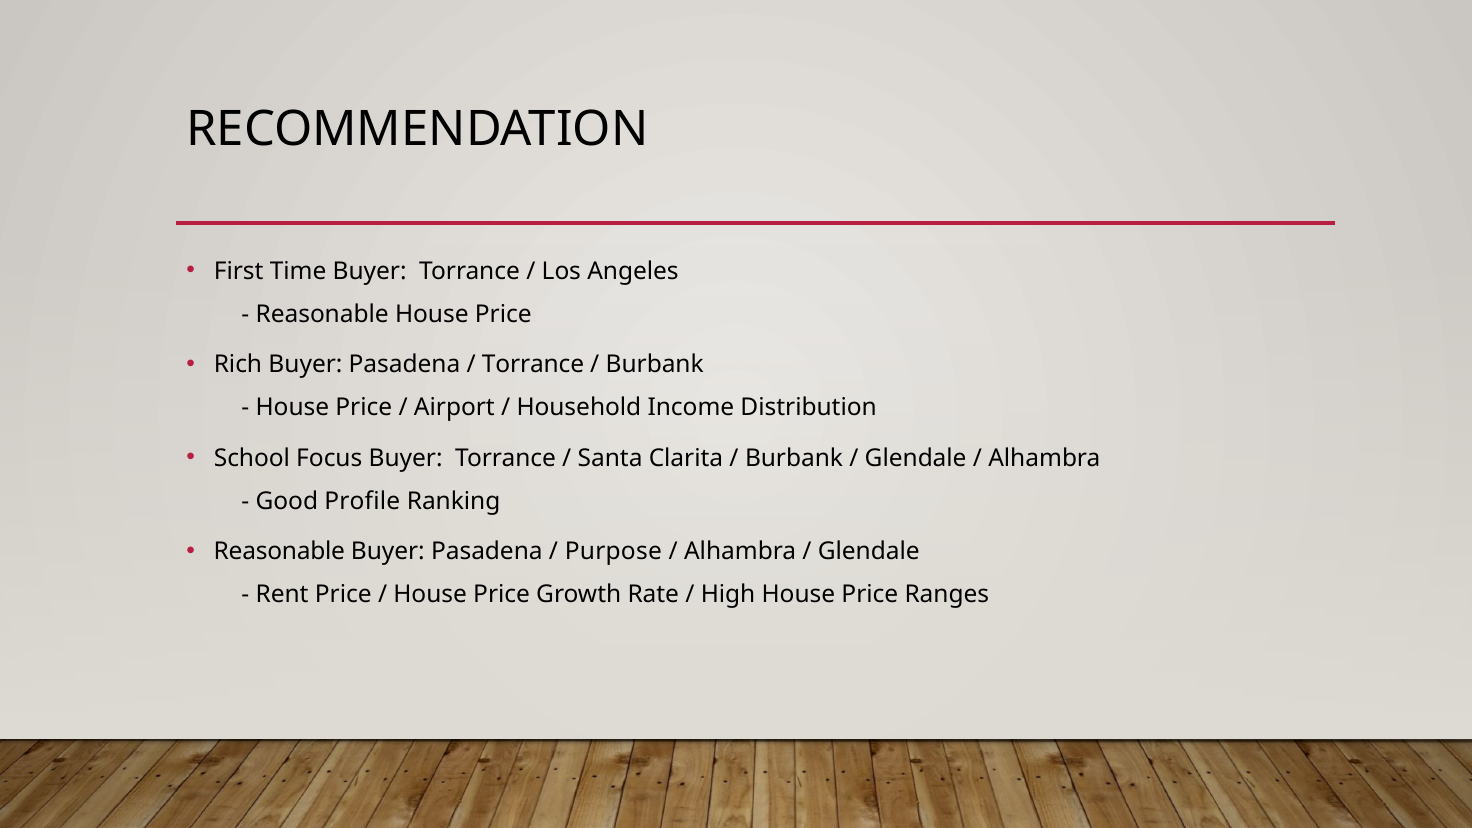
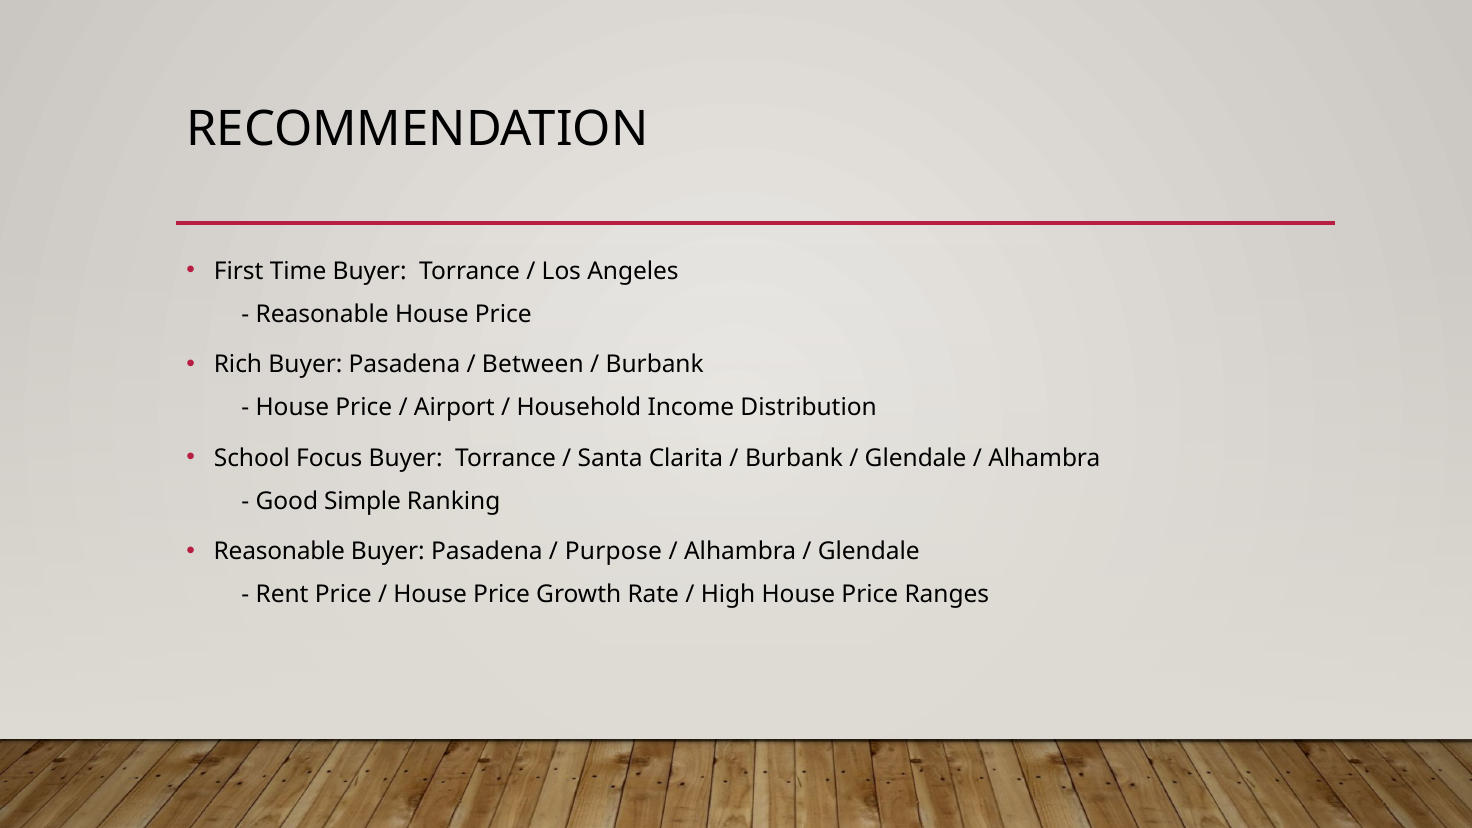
Torrance: Torrance -> Between (533, 365)
Profile: Profile -> Simple (363, 501)
